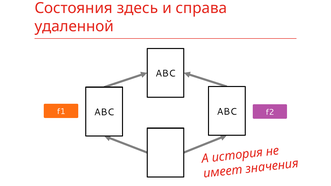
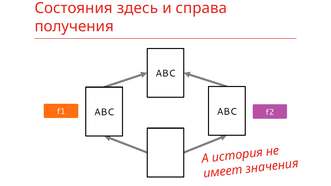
удаленной: удаленной -> получения (74, 26)
